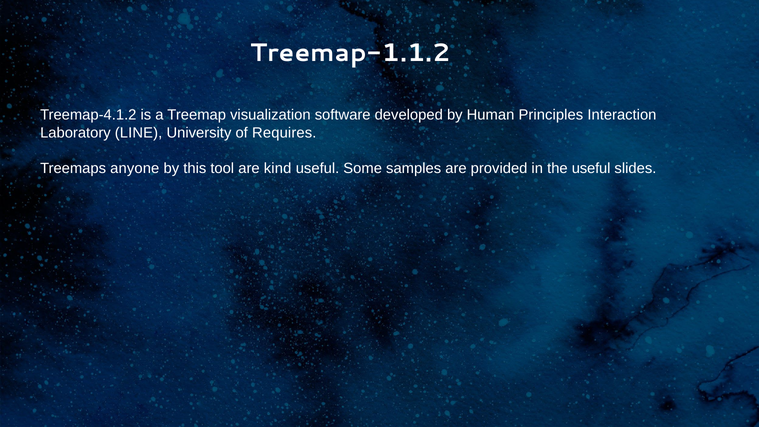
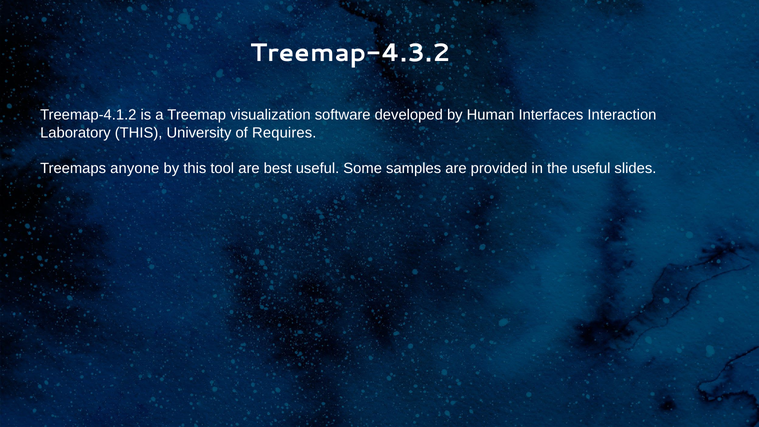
Treemap-1.1.2: Treemap-1.1.2 -> Treemap-4.3.2 (350, 53)
Principles: Principles -> Interfaces (551, 115)
Laboratory LINE: LINE -> THIS (139, 133)
kind: kind -> best (278, 168)
